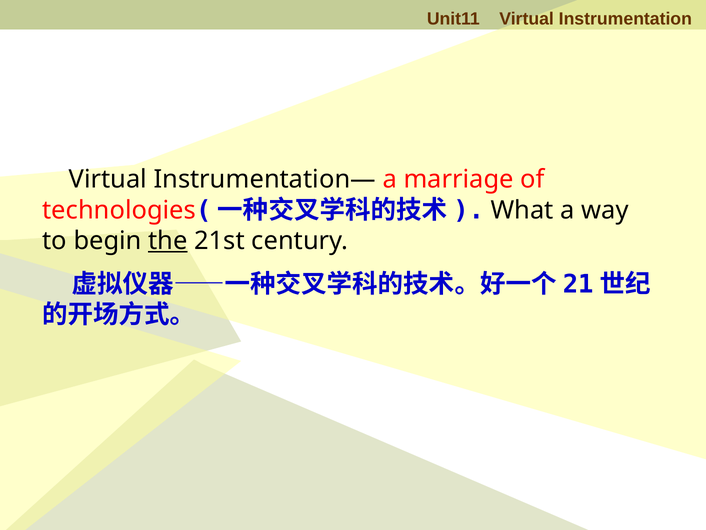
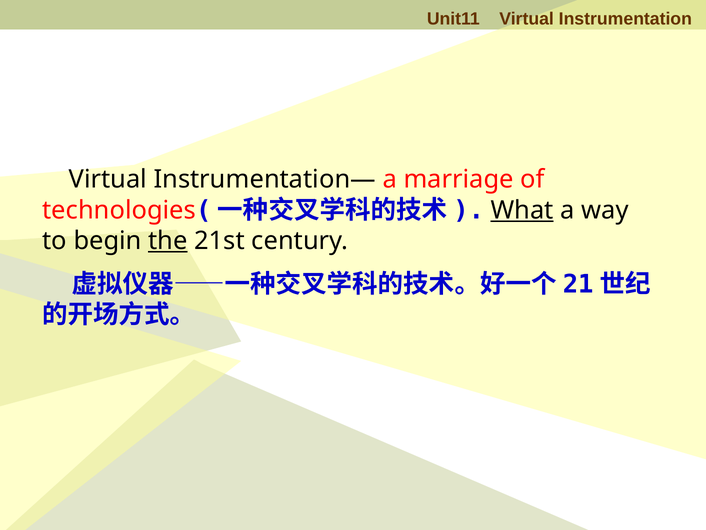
What underline: none -> present (522, 210)
